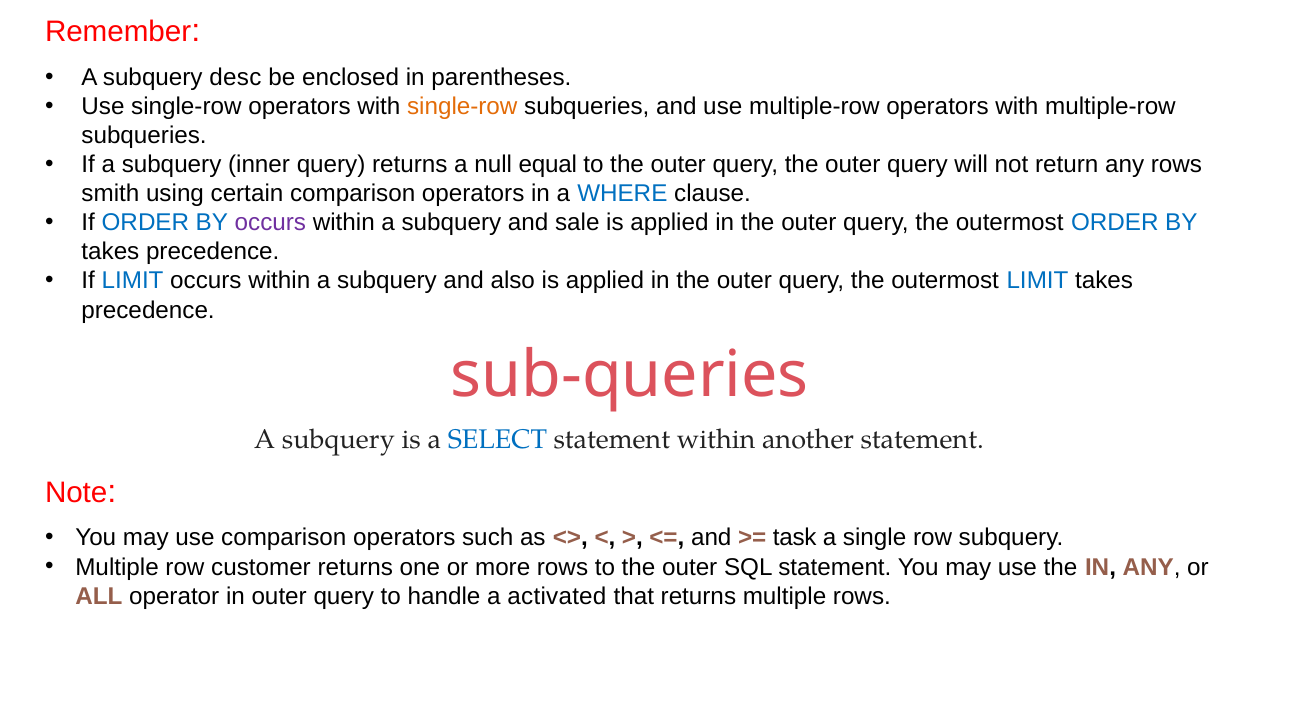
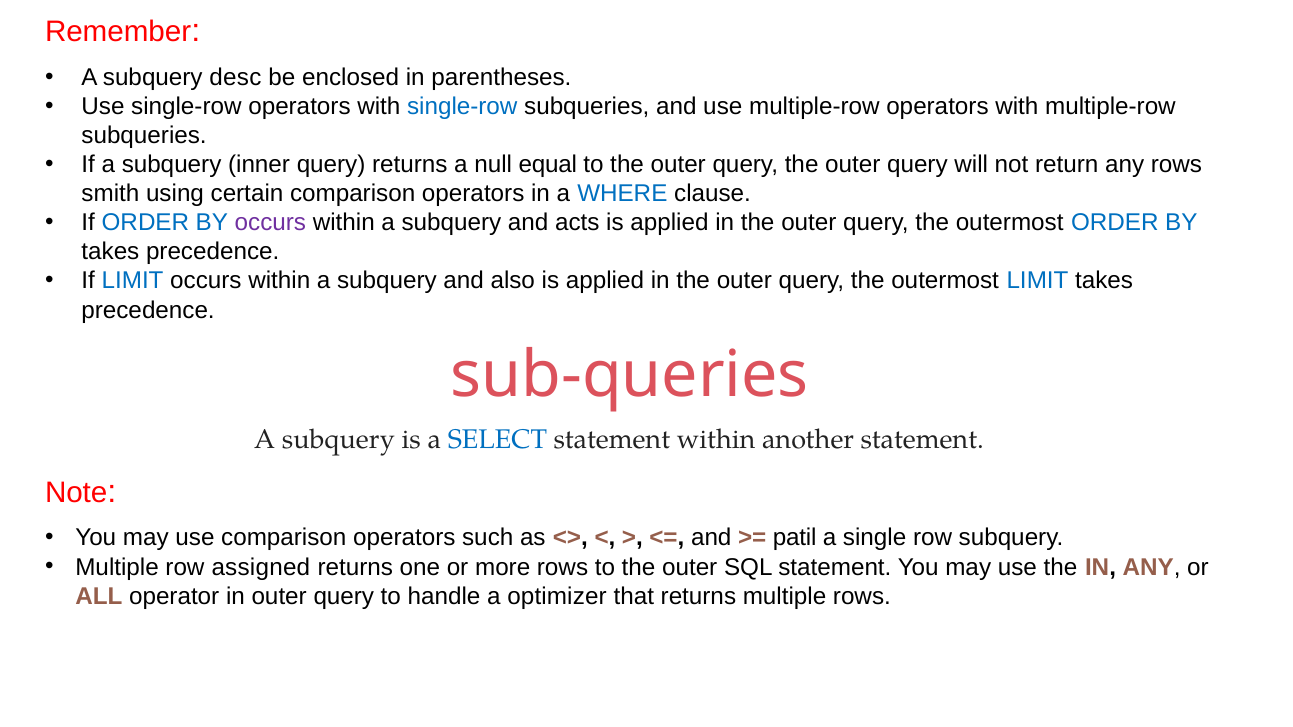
single-row colour: orange -> blue (462, 106)
sale: sale -> acts (577, 223)
task: task -> patil (795, 538)
customer: customer -> assigned (261, 567)
activated: activated -> optimizer (557, 596)
